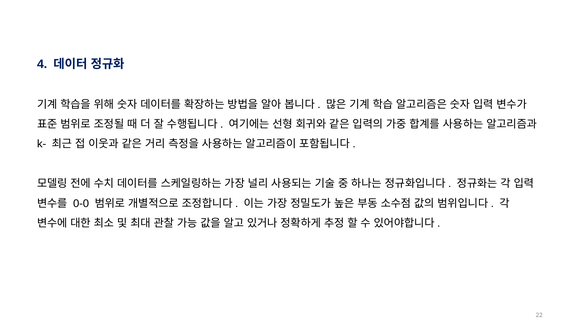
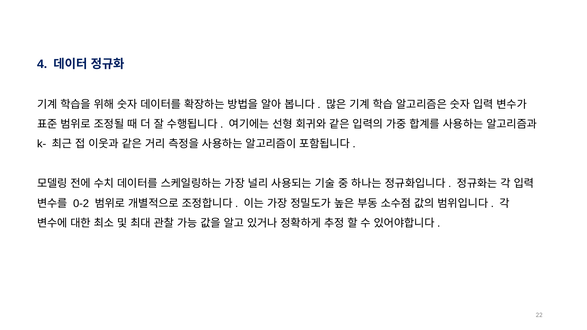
0-0: 0-0 -> 0-2 (81, 204)
